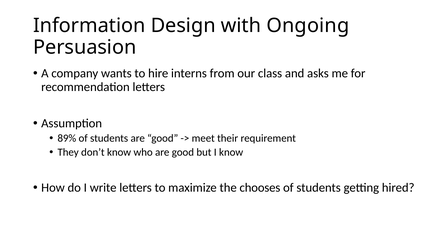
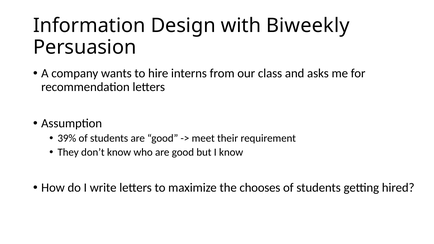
Ongoing: Ongoing -> Biweekly (308, 26)
89%: 89% -> 39% (67, 138)
